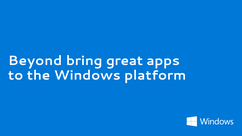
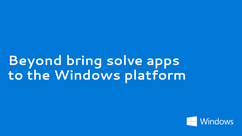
great: great -> solve (125, 61)
